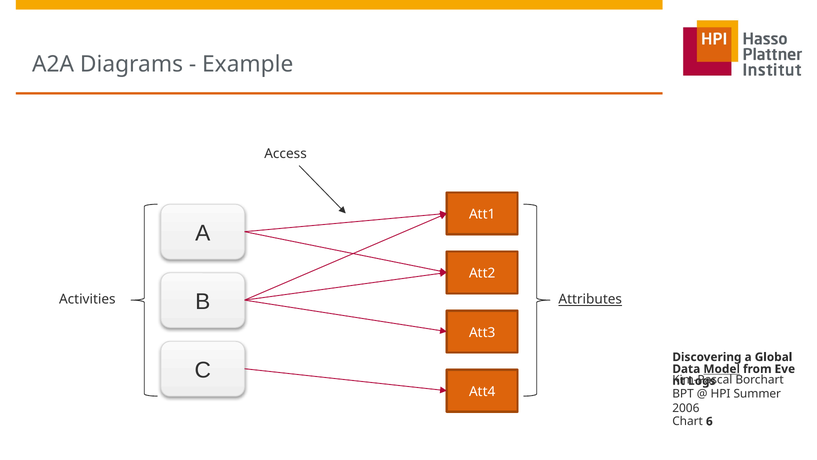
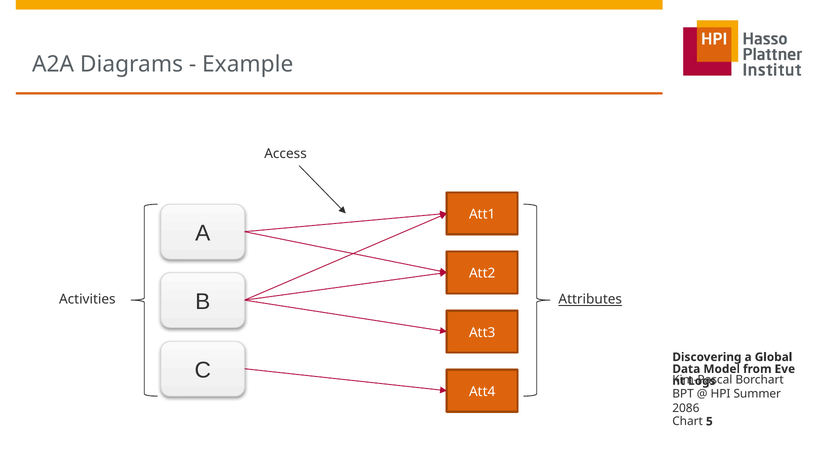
Model underline: present -> none (722, 369)
2006: 2006 -> 2086 (686, 408)
6: 6 -> 5 (709, 421)
